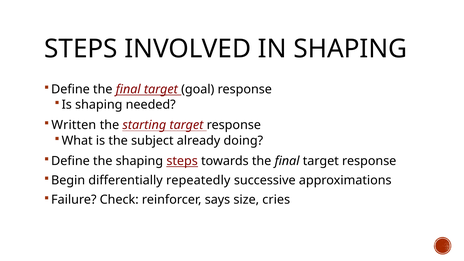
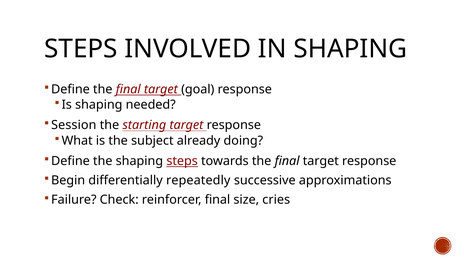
Written: Written -> Session (74, 125)
reinforcer says: says -> final (217, 200)
